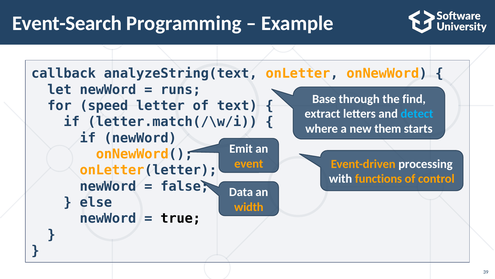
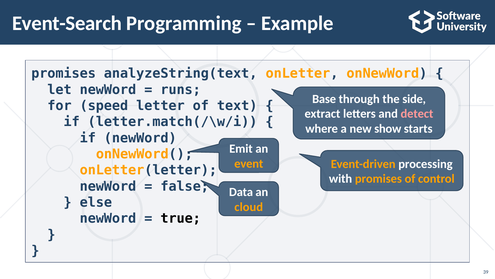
callback: callback -> promises (64, 73)
find: find -> side (414, 99)
detect colour: light blue -> pink (417, 114)
them: them -> show (388, 128)
with functions: functions -> promises (378, 179)
width: width -> cloud (249, 207)
